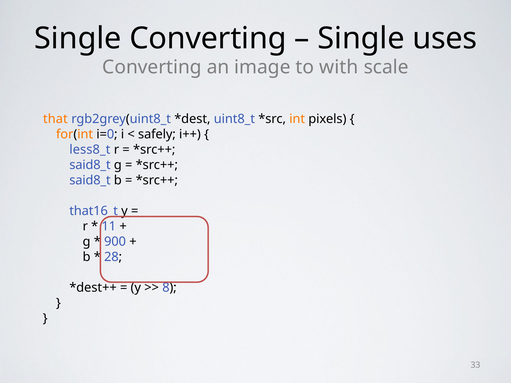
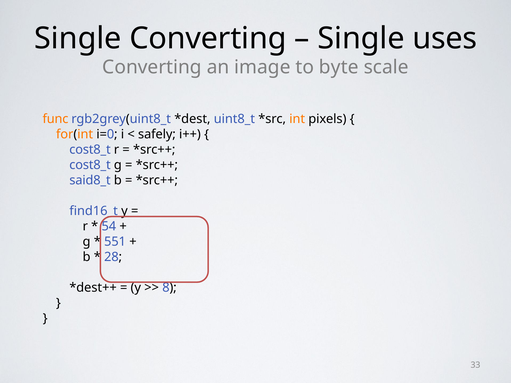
with: with -> byte (339, 67)
that: that -> func (55, 119)
less8_t: less8_t -> cost8_t (90, 150)
said8_t: said8_t -> cost8_t (90, 165)
that16_t: that16_t -> find16_t (94, 211)
11: 11 -> 54 (109, 226)
900: 900 -> 551 (115, 242)
